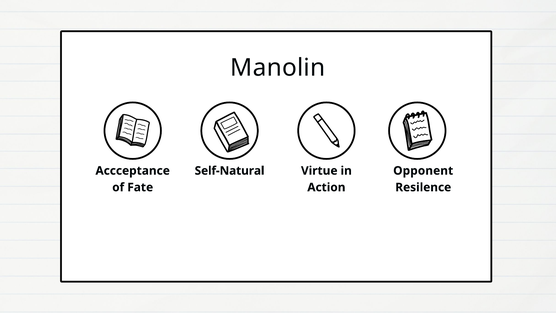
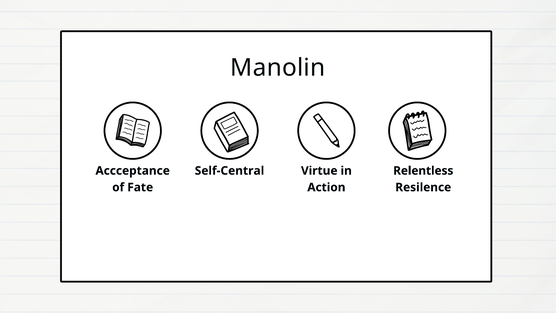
Self-Natural: Self-Natural -> Self-Central (229, 171)
Opponent: Opponent -> Relentless (423, 171)
